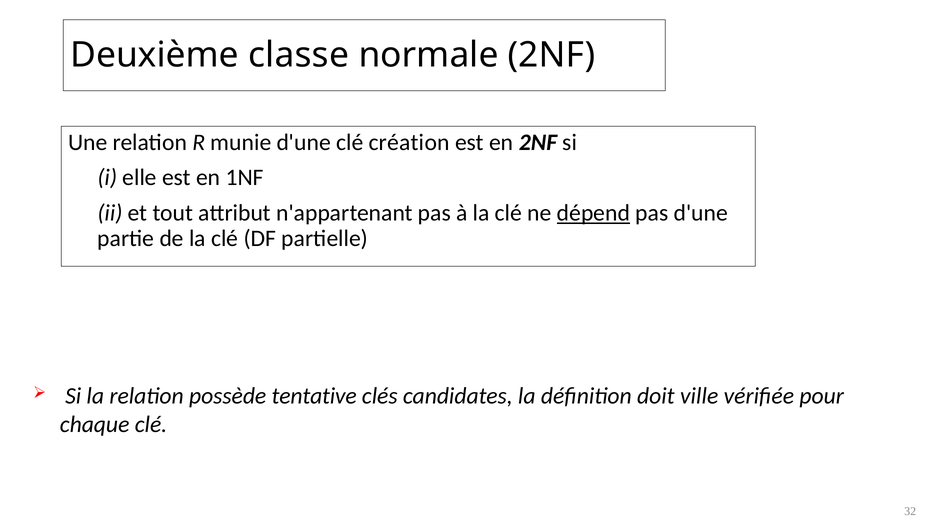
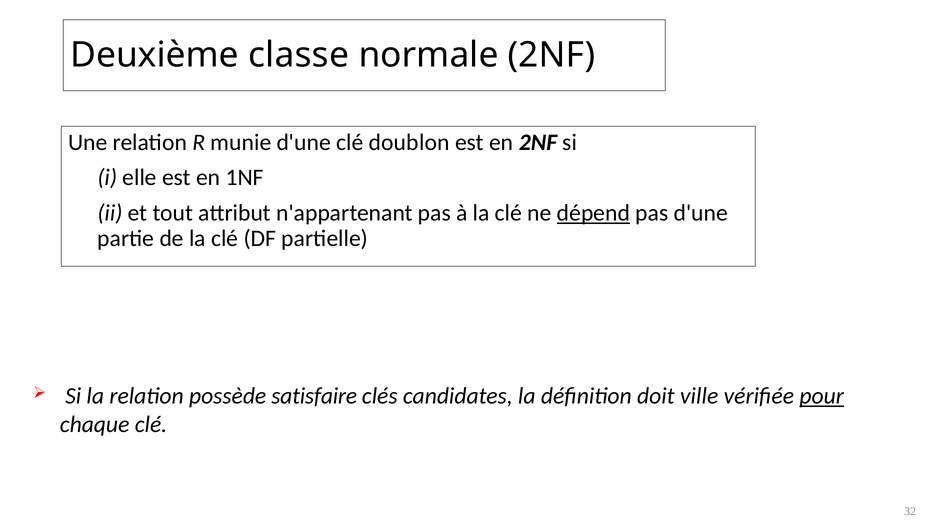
création: création -> doublon (409, 142)
tentative: tentative -> satisfaire (314, 396)
pour underline: none -> present (822, 396)
